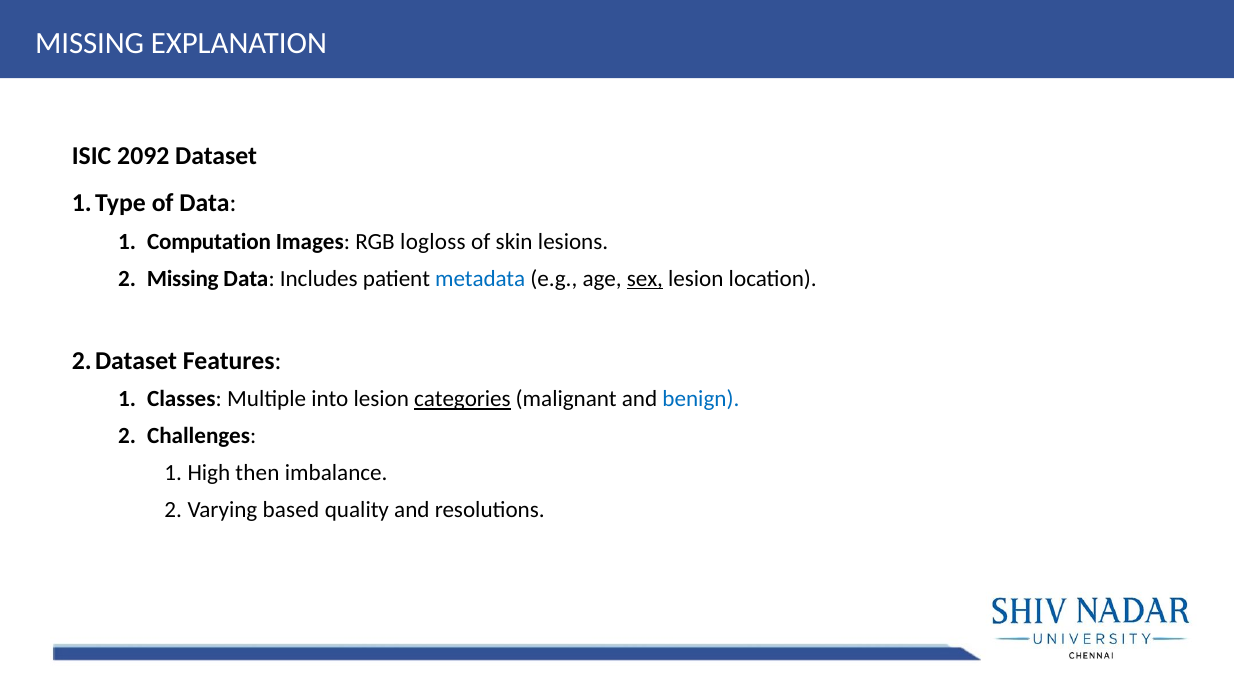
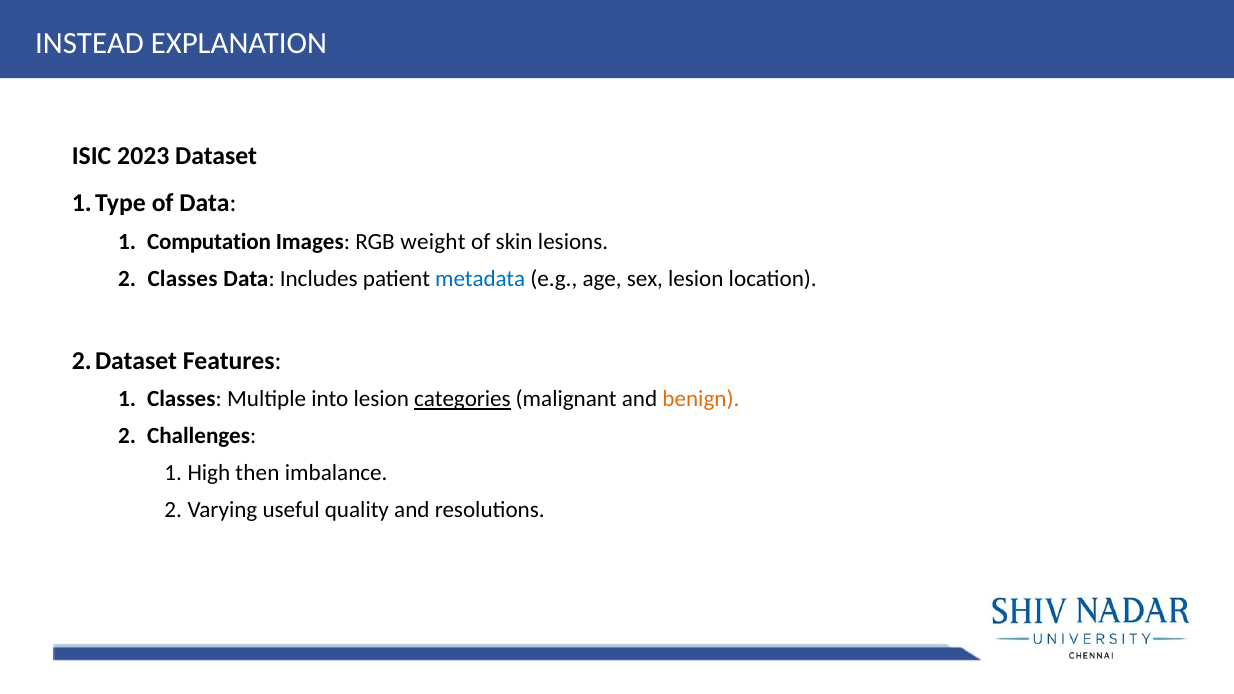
MISSING: MISSING -> INSTEAD (90, 43)
2092: 2092 -> 2023 (143, 156)
logloss: logloss -> weight (433, 242)
Missing: Missing -> Classes (183, 279)
sex underline: present -> none (645, 279)
benign colour: blue -> orange (701, 399)
based: based -> useful (291, 510)
